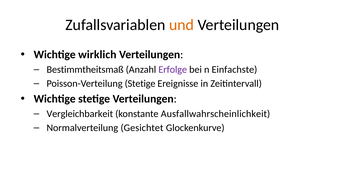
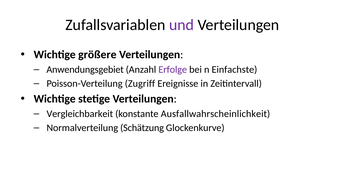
und colour: orange -> purple (181, 25)
wirklich: wirklich -> größere (97, 55)
Bestimmtheitsmaß: Bestimmtheitsmaß -> Anwendungsgebiet (85, 70)
Poisson-Verteilung Stetige: Stetige -> Zugriff (140, 84)
Gesichtet: Gesichtet -> Schätzung (142, 128)
